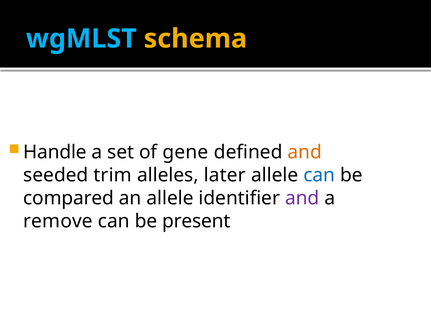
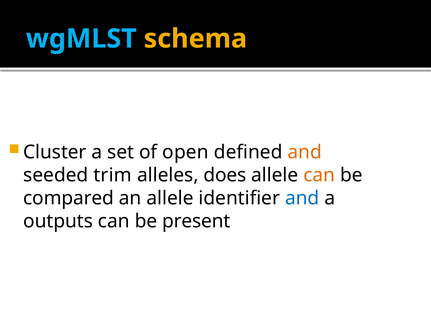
Handle: Handle -> Cluster (55, 152)
gene: gene -> open (186, 152)
later: later -> does (225, 175)
can colour: blue -> orange (319, 175)
and colour: purple -> blue (302, 198)
remove: remove -> outputs (58, 221)
